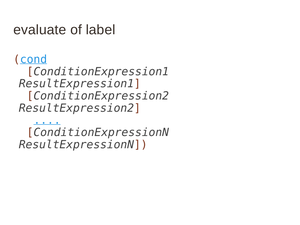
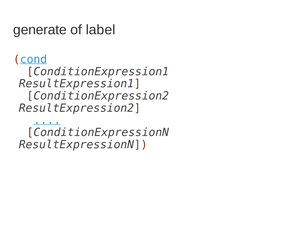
evaluate: evaluate -> generate (40, 30)
